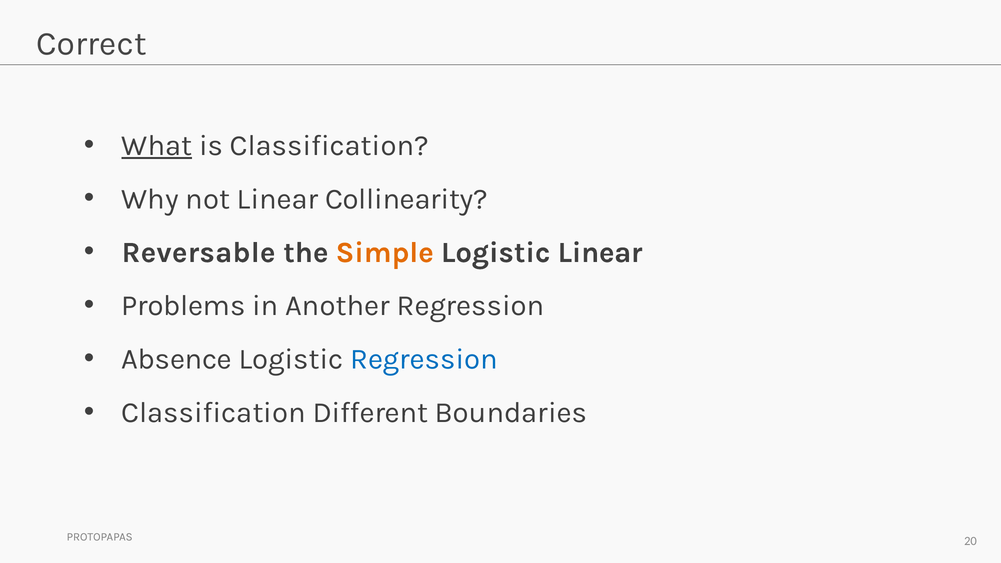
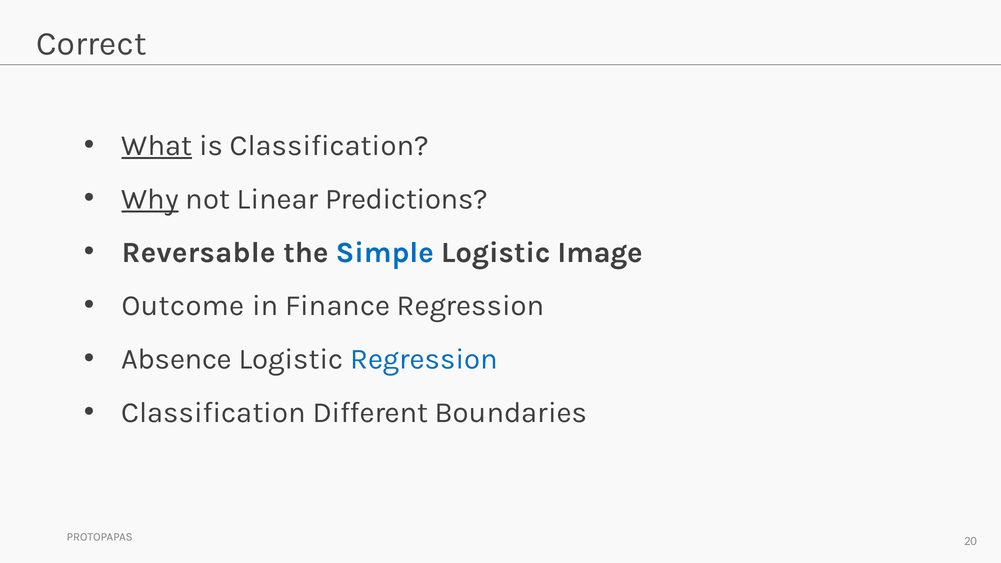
Why underline: none -> present (150, 199)
Collinearity: Collinearity -> Predictions (406, 199)
Simple colour: orange -> blue (385, 252)
Logistic Linear: Linear -> Image (600, 252)
Problems: Problems -> Outcome (183, 306)
Another: Another -> Finance (338, 306)
